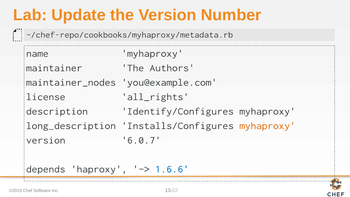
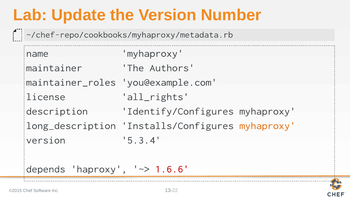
maintainer_nodes: maintainer_nodes -> maintainer_roles (71, 82)
6.0.7: 6.0.7 -> 5.3.4 (141, 140)
1.6.6 colour: blue -> red (172, 169)
